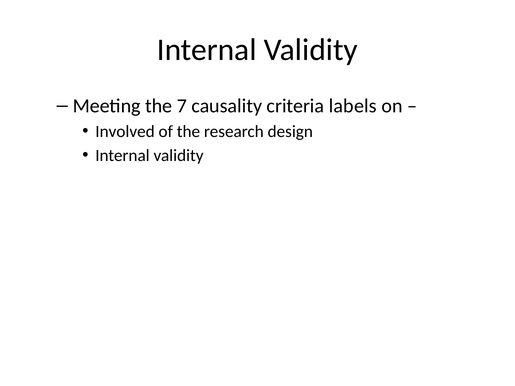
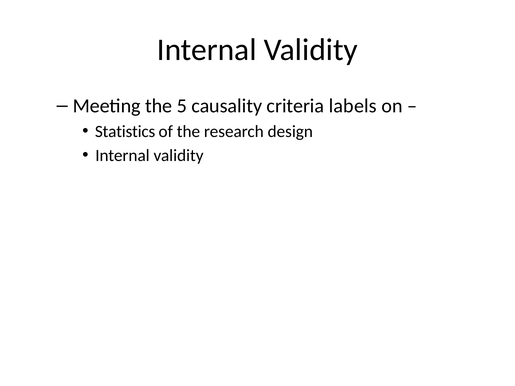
7: 7 -> 5 (182, 106)
Involved: Involved -> Statistics (125, 132)
